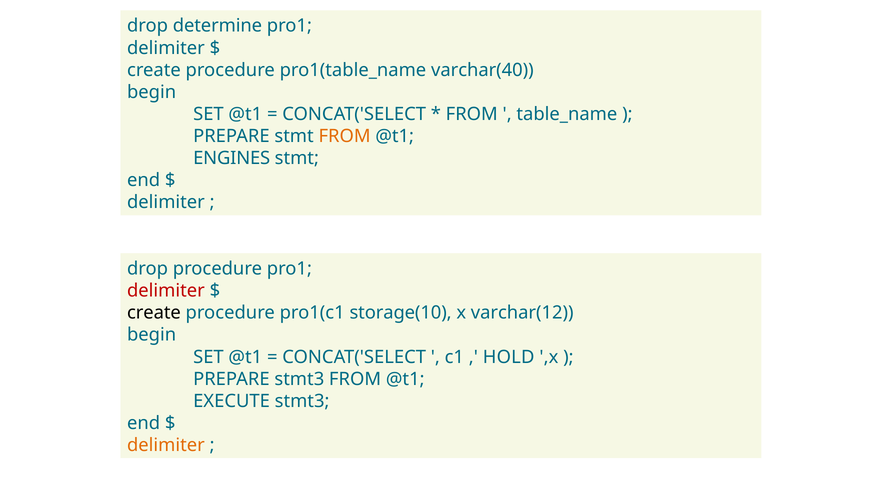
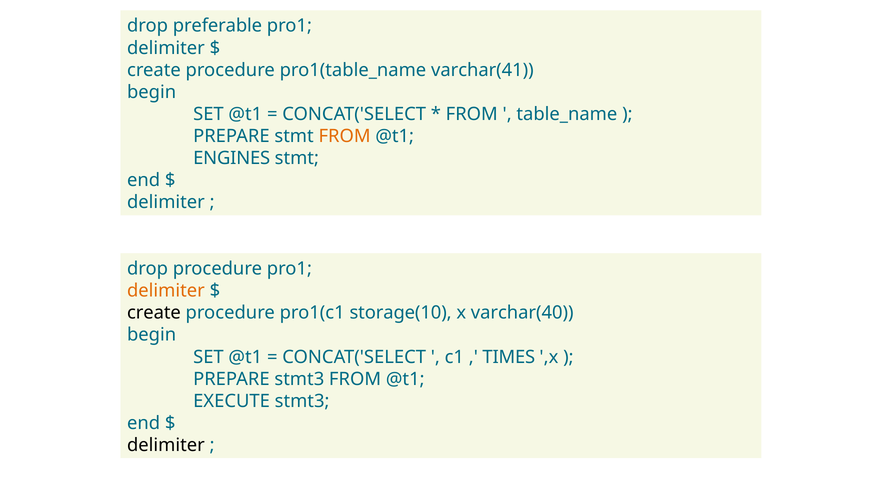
determine: determine -> preferable (217, 26)
varchar(40: varchar(40 -> varchar(41 (482, 70)
delimiter colour: red -> orange (166, 291)
varchar(12: varchar(12 -> varchar(40 (522, 313)
HOLD: HOLD -> TIMES (509, 357)
delimiter colour: orange -> black (166, 445)
